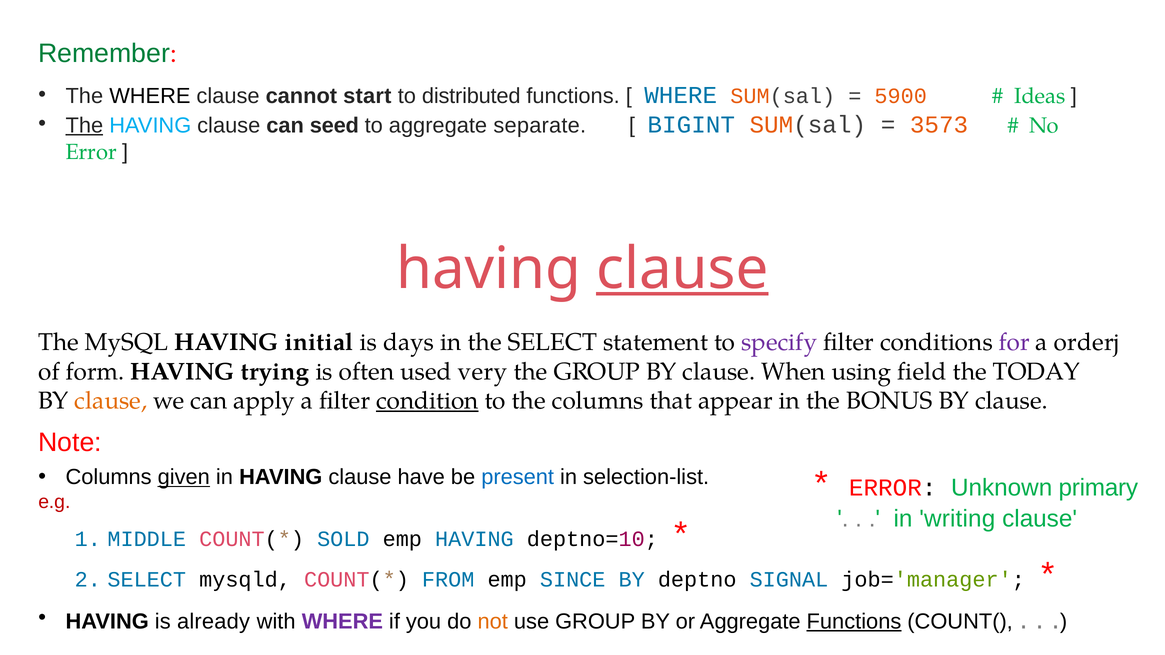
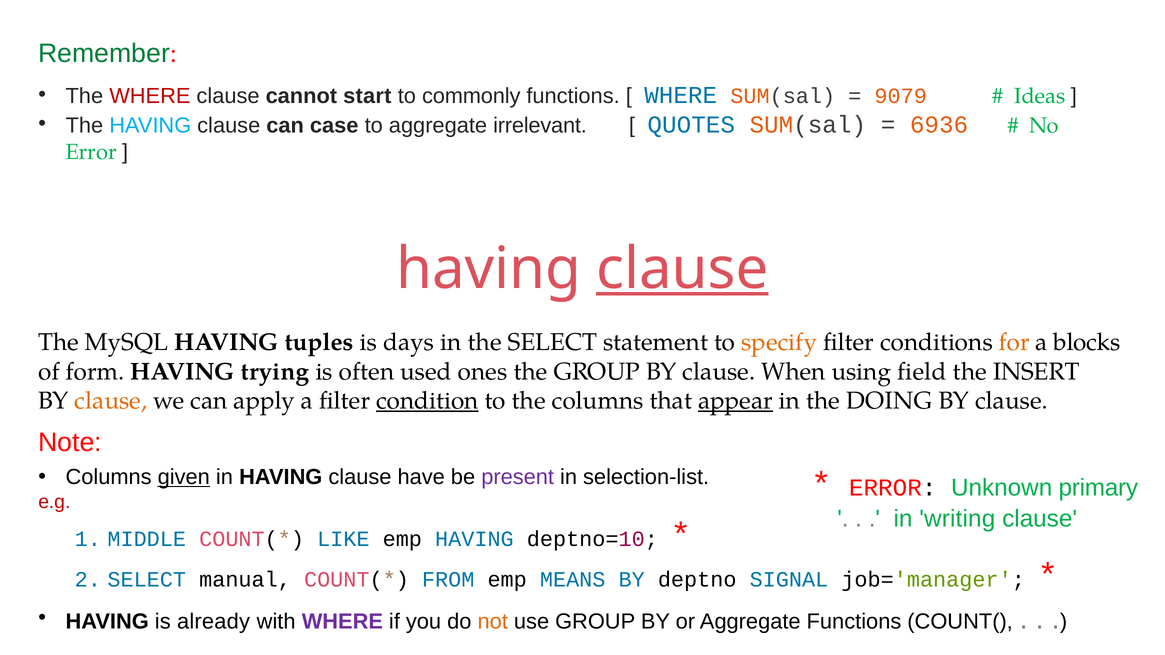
WHERE colour: black -> red (150, 96)
distributed: distributed -> commonly (471, 96)
5900: 5900 -> 9079 (901, 96)
The underline: present -> none (84, 125)
seed: seed -> case (334, 125)
separate: separate -> irrelevant (540, 125)
BIGINT: BIGINT -> QUOTES (691, 125)
3573: 3573 -> 6936 (939, 125)
initial: initial -> tuples (319, 343)
specify colour: purple -> orange (779, 343)
for colour: purple -> orange (1014, 343)
orderj: orderj -> blocks (1087, 343)
very: very -> ones (483, 372)
TODAY: TODAY -> INSERT (1036, 372)
appear underline: none -> present (735, 401)
BONUS: BONUS -> DOING (889, 401)
present colour: blue -> purple (518, 477)
SOLD: SOLD -> LIKE (343, 539)
mysqld: mysqld -> manual (245, 580)
SINCE: SINCE -> MEANS (573, 580)
Functions underline: present -> none (854, 622)
